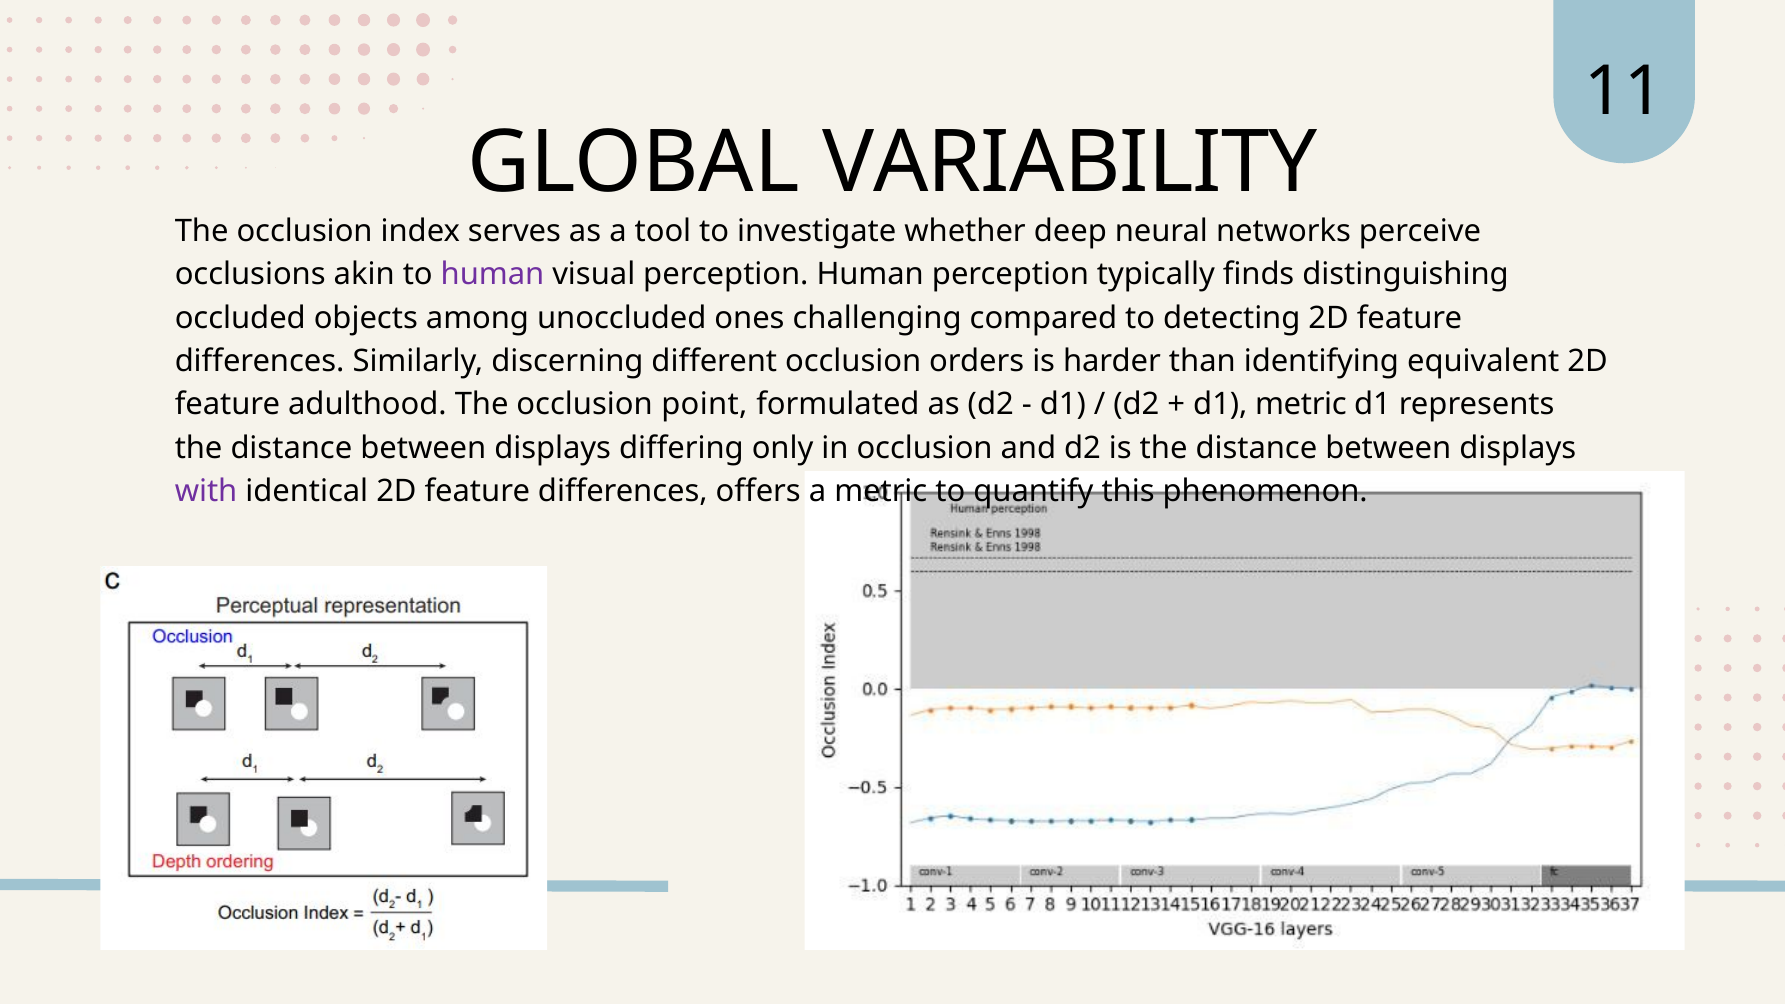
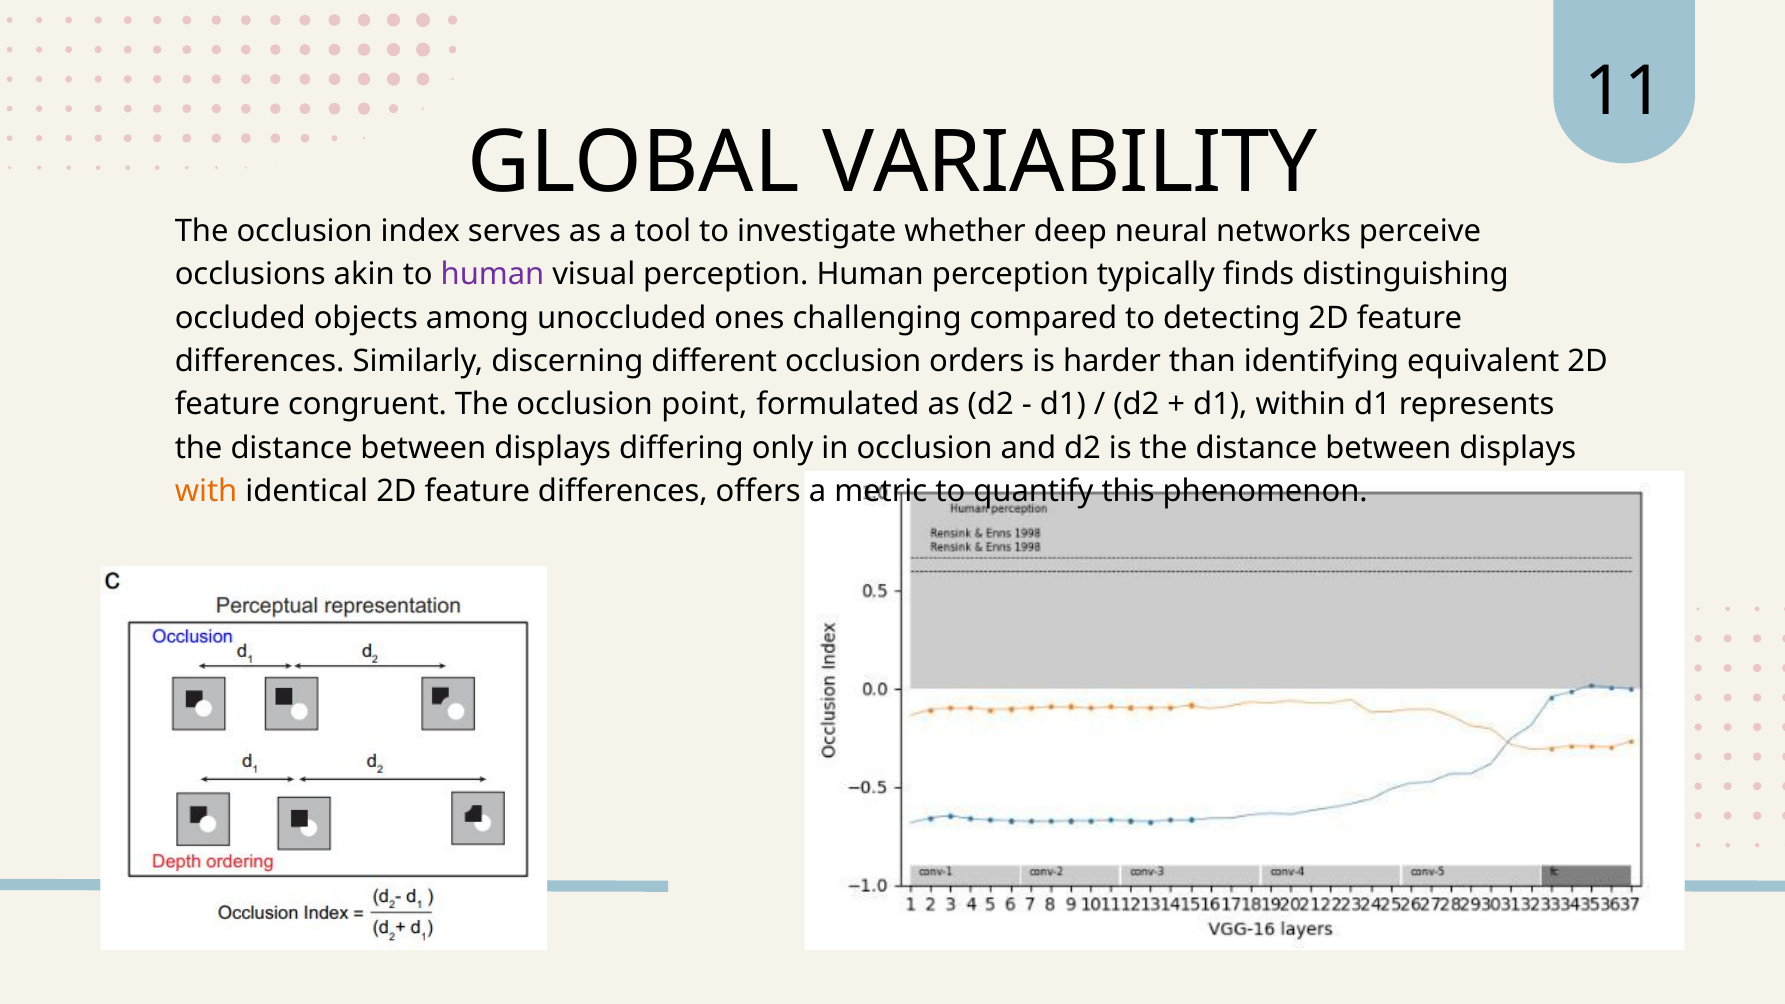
adulthood: adulthood -> congruent (367, 405)
d1 metric: metric -> within (1301, 405)
with colour: purple -> orange (206, 491)
